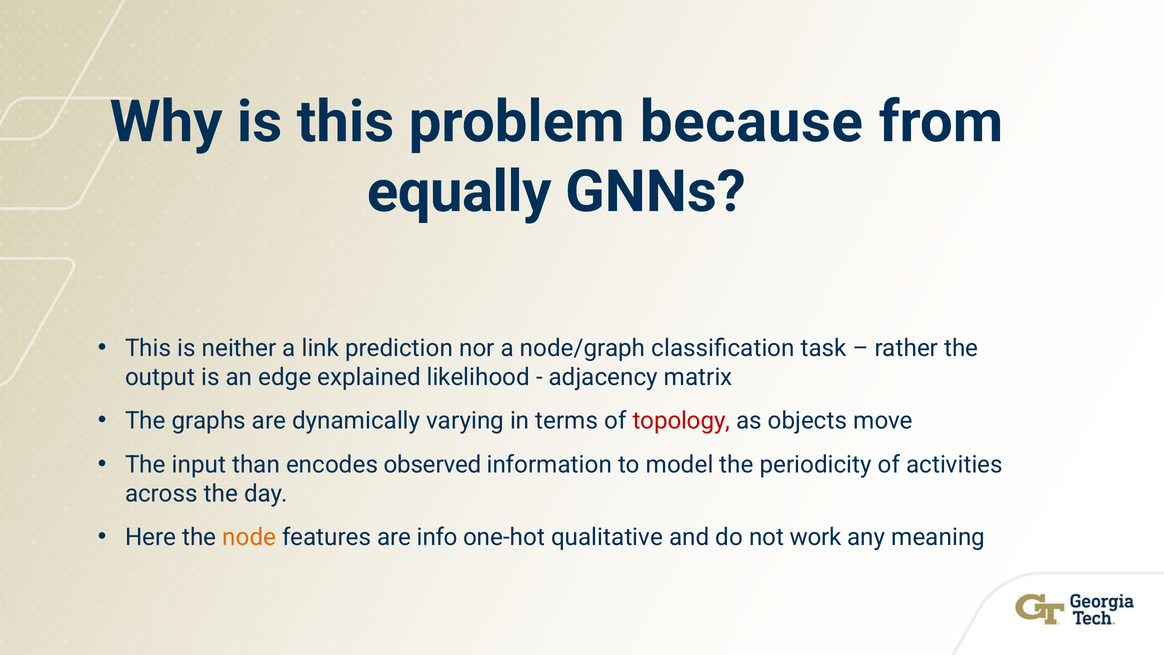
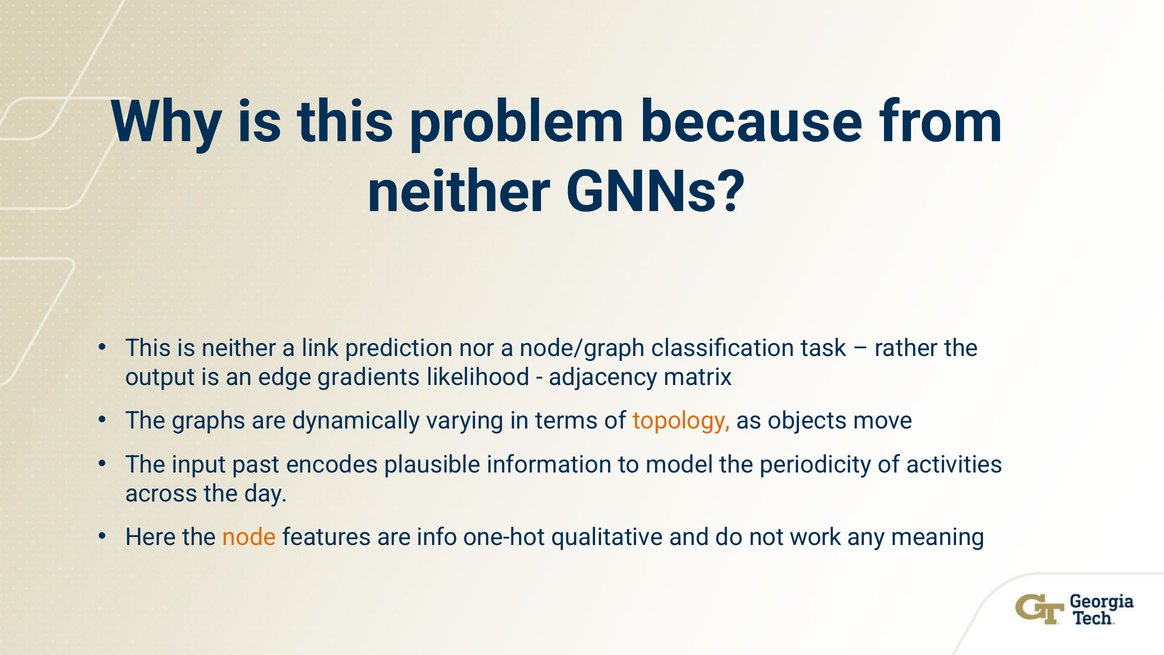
equally: equally -> neither (459, 192)
explained: explained -> gradients (369, 377)
topology colour: red -> orange (681, 421)
than: than -> past (256, 464)
observed: observed -> plausible (432, 464)
